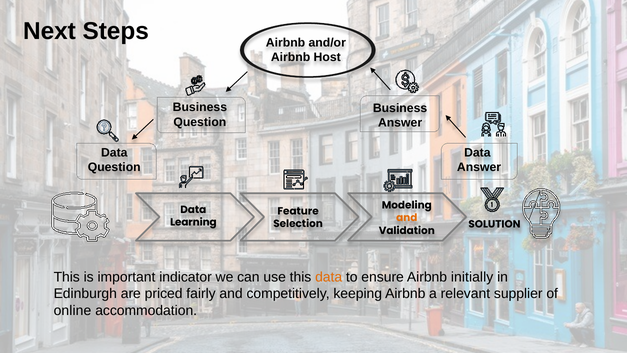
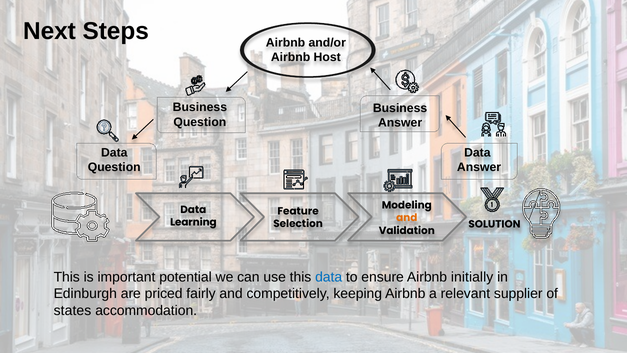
indicator: indicator -> potential (186, 277)
data colour: orange -> blue (329, 277)
online: online -> states (72, 310)
